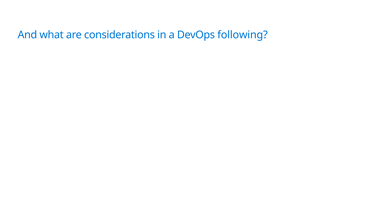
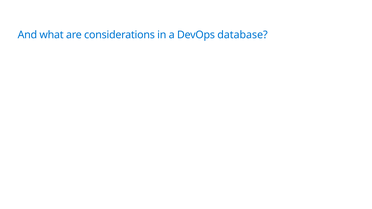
following: following -> database (242, 35)
